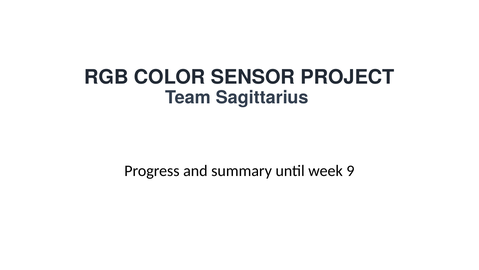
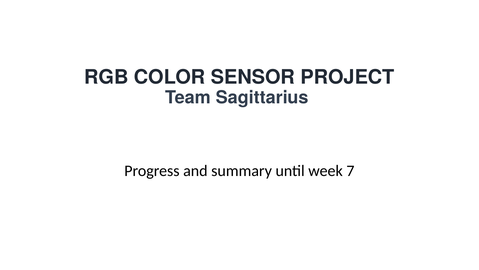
9: 9 -> 7 (350, 171)
